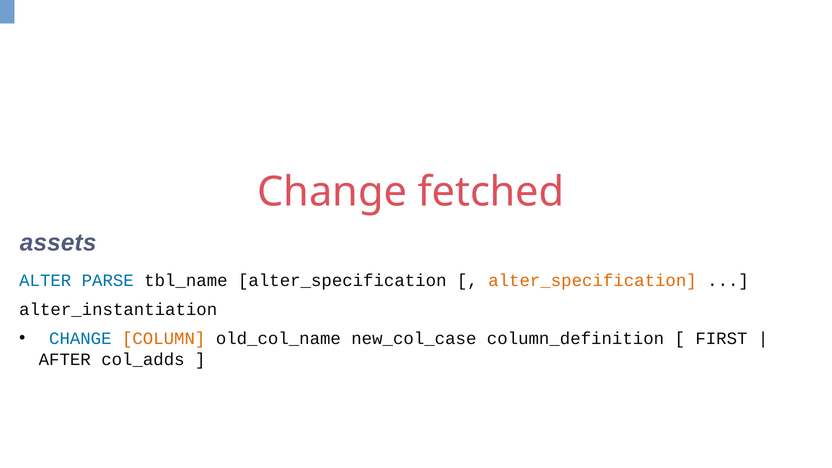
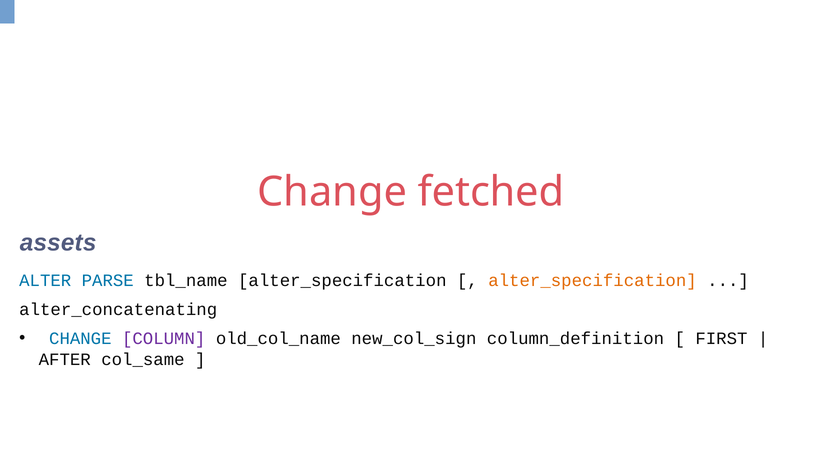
alter_instantiation: alter_instantiation -> alter_concatenating (118, 310)
COLUMN colour: orange -> purple (164, 339)
new_col_case: new_col_case -> new_col_sign (414, 339)
col_adds: col_adds -> col_same (143, 360)
